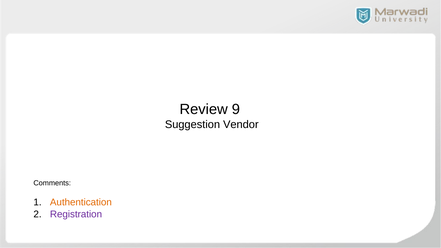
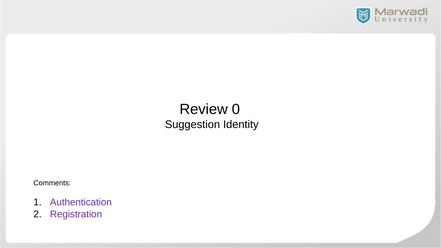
9: 9 -> 0 (236, 109)
Vendor: Vendor -> Identity (241, 125)
Authentication colour: orange -> purple (81, 202)
